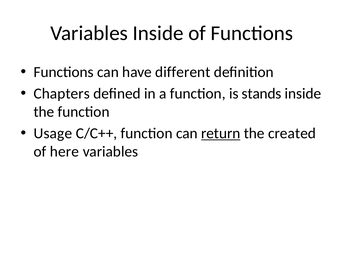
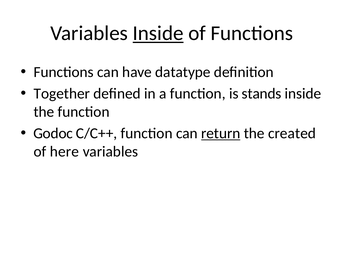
Inside underline: none -> present (158, 33)
different: different -> datatype (183, 72)
Chapters: Chapters -> Together (62, 94)
Usage: Usage -> Godoc (53, 133)
